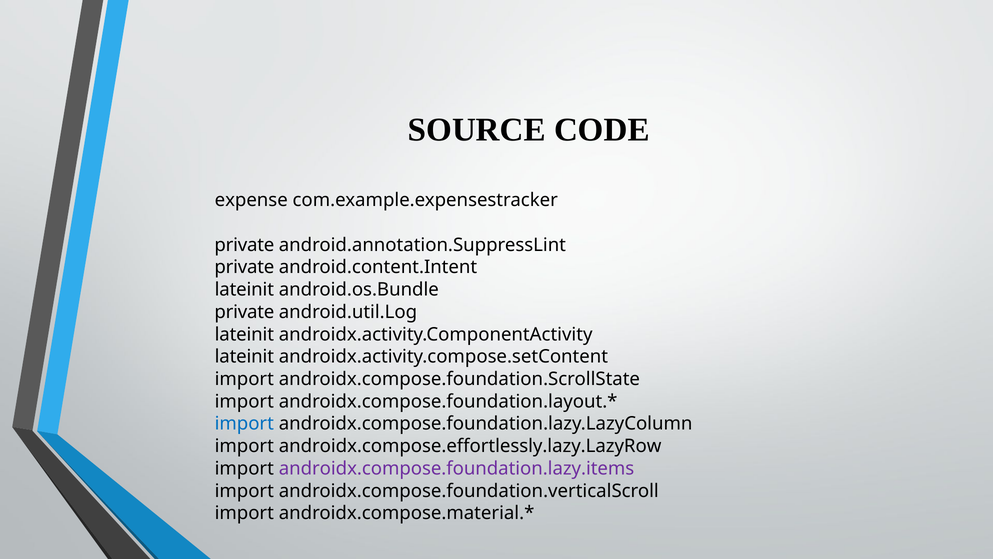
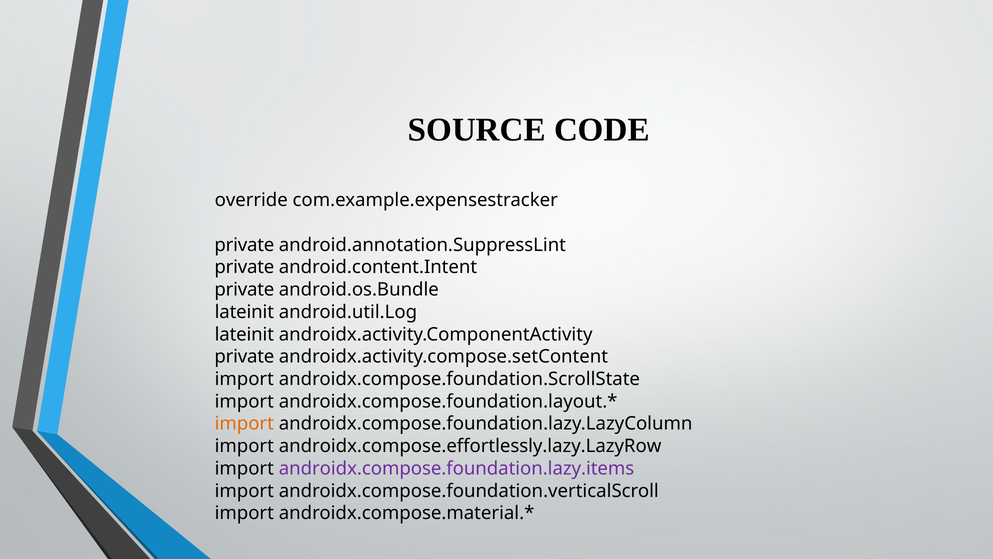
expense: expense -> override (251, 200)
lateinit: lateinit -> private (244, 289)
private: private -> lateinit (244, 312)
lateinit: lateinit -> private (244, 356)
import colour: blue -> orange (244, 423)
